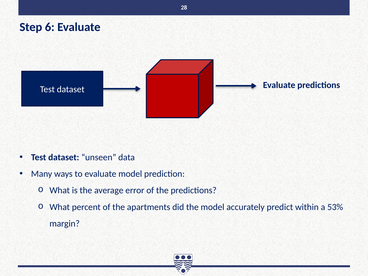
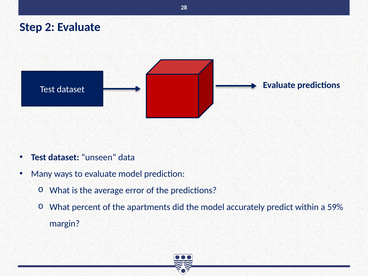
6: 6 -> 2 (50, 27)
53%: 53% -> 59% (335, 207)
